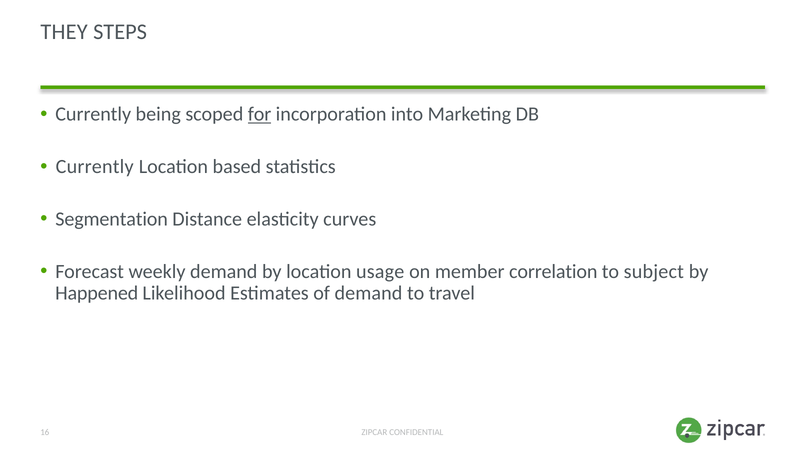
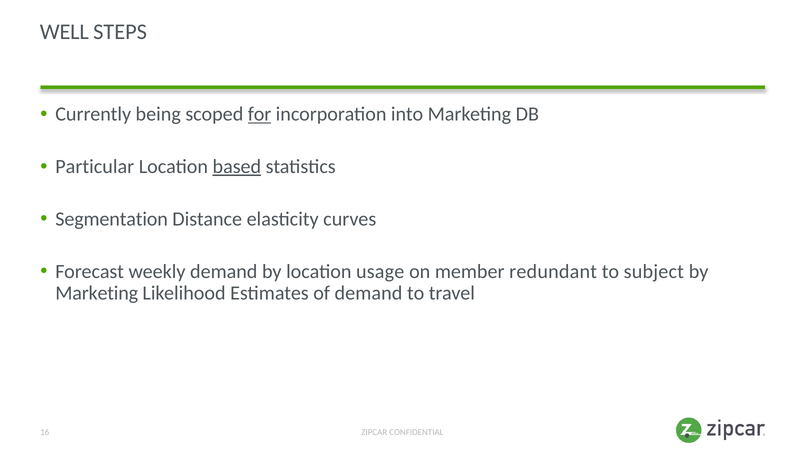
THEY: THEY -> WELL (64, 32)
Currently: Currently -> Particular (95, 167)
based underline: none -> present (237, 167)
correlation: correlation -> redundant (553, 271)
Happened: Happened -> Marketing (97, 293)
